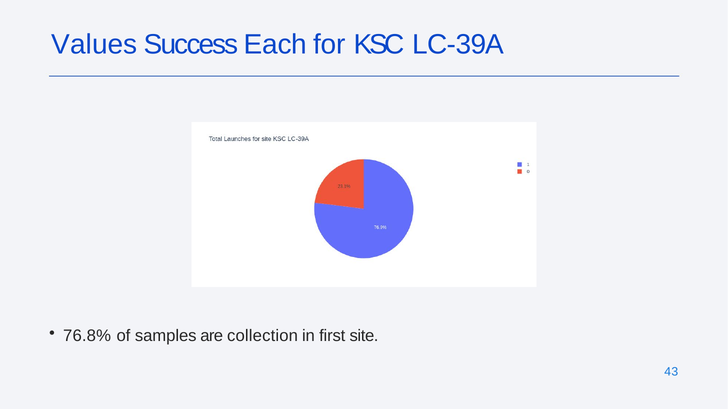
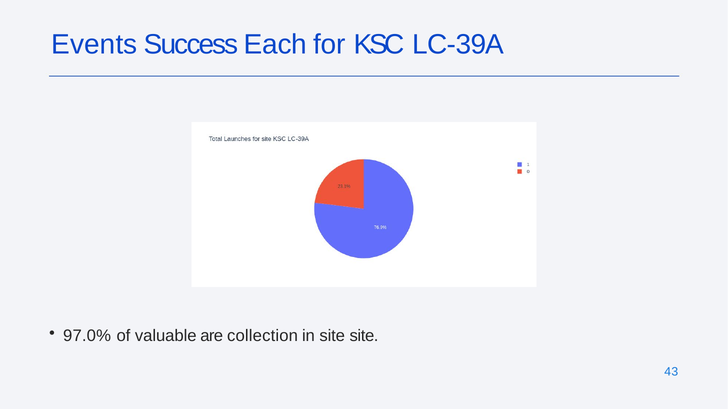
Values: Values -> Events (94, 45)
76.8%: 76.8% -> 97.0% (87, 336)
samples: samples -> valuable (166, 336)
in first: first -> site (332, 336)
